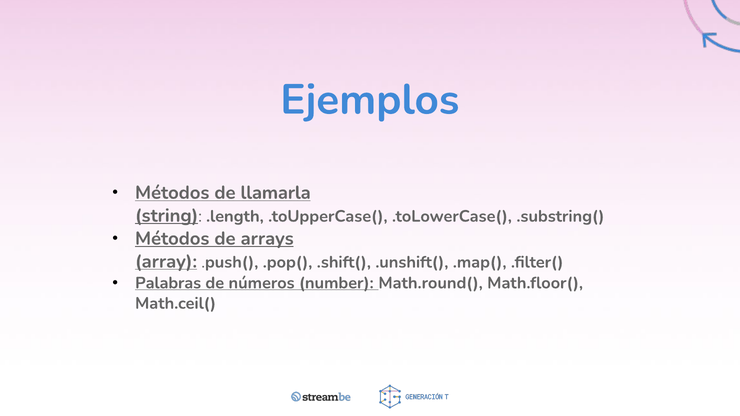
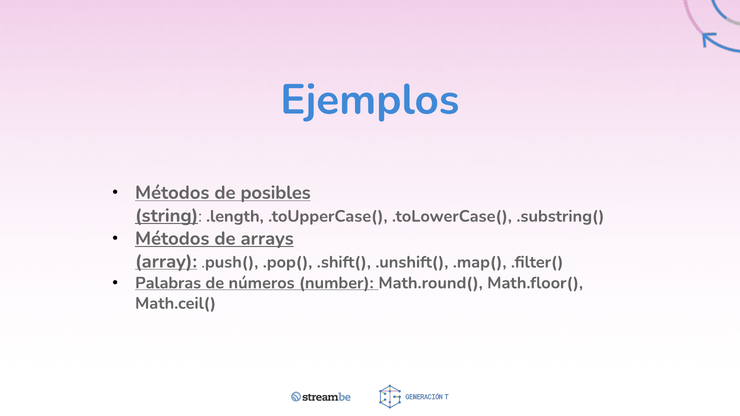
llamarla: llamarla -> posibles (276, 193)
